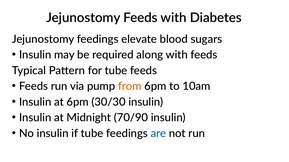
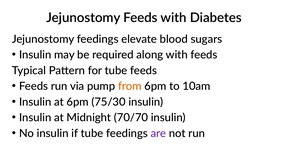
30/30: 30/30 -> 75/30 (109, 102)
70/90: 70/90 -> 70/70 (131, 118)
are colour: blue -> purple (158, 134)
